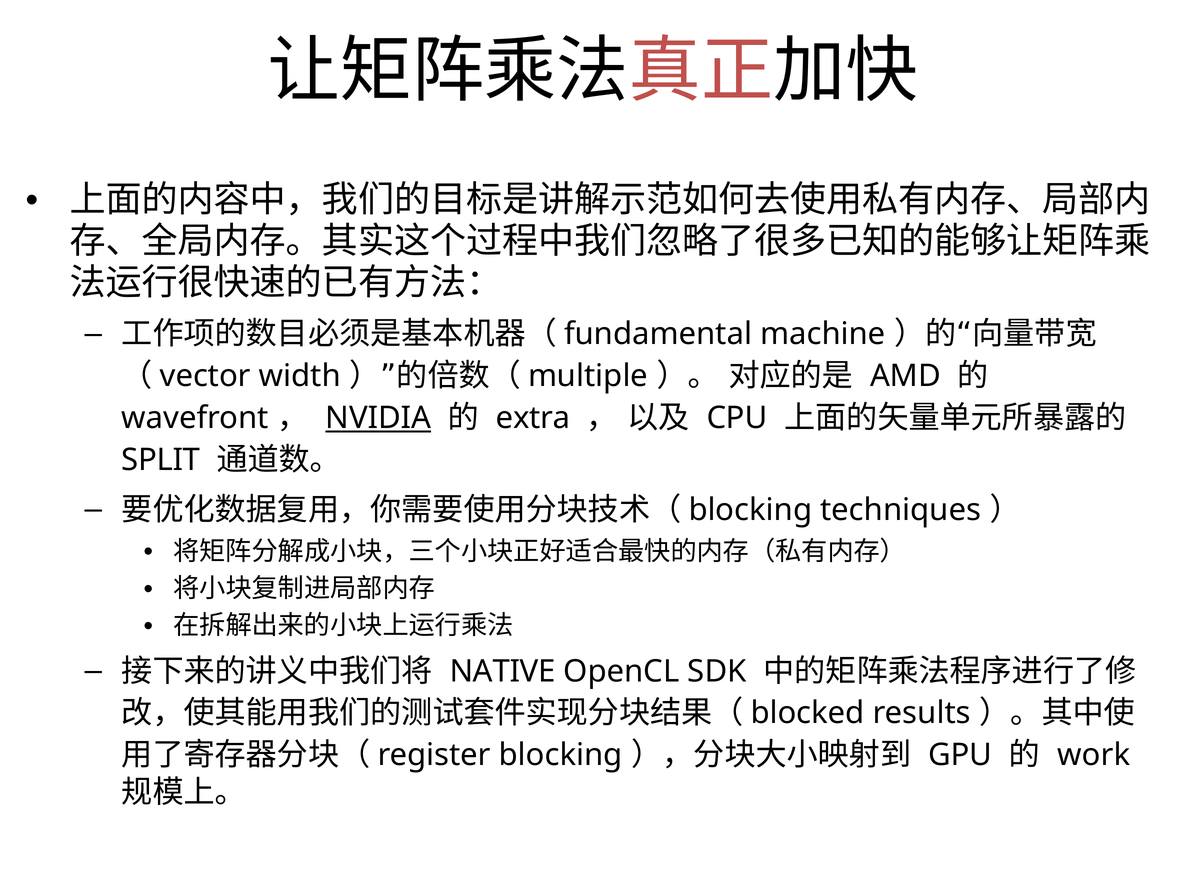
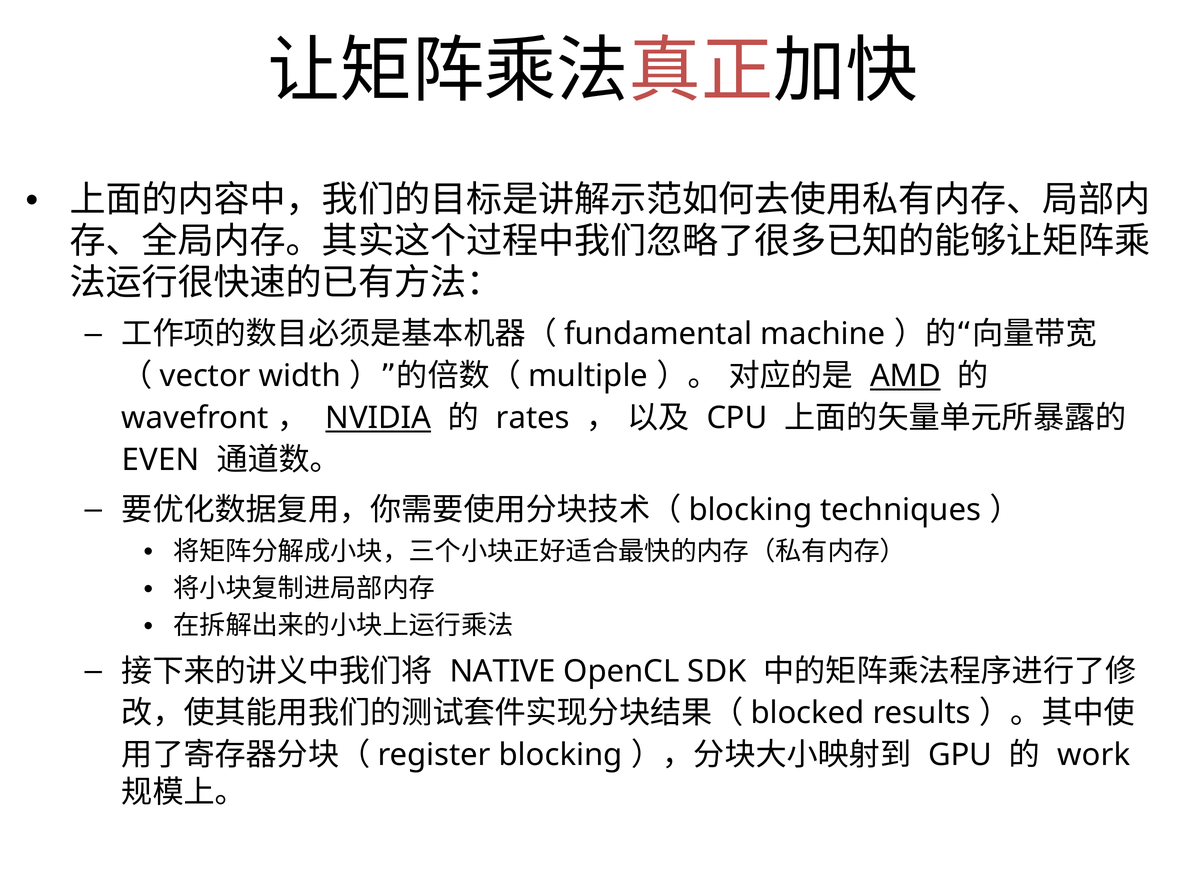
AMD underline: none -> present (905, 376)
extra: extra -> rates (533, 418)
SPLIT: SPLIT -> EVEN (161, 460)
